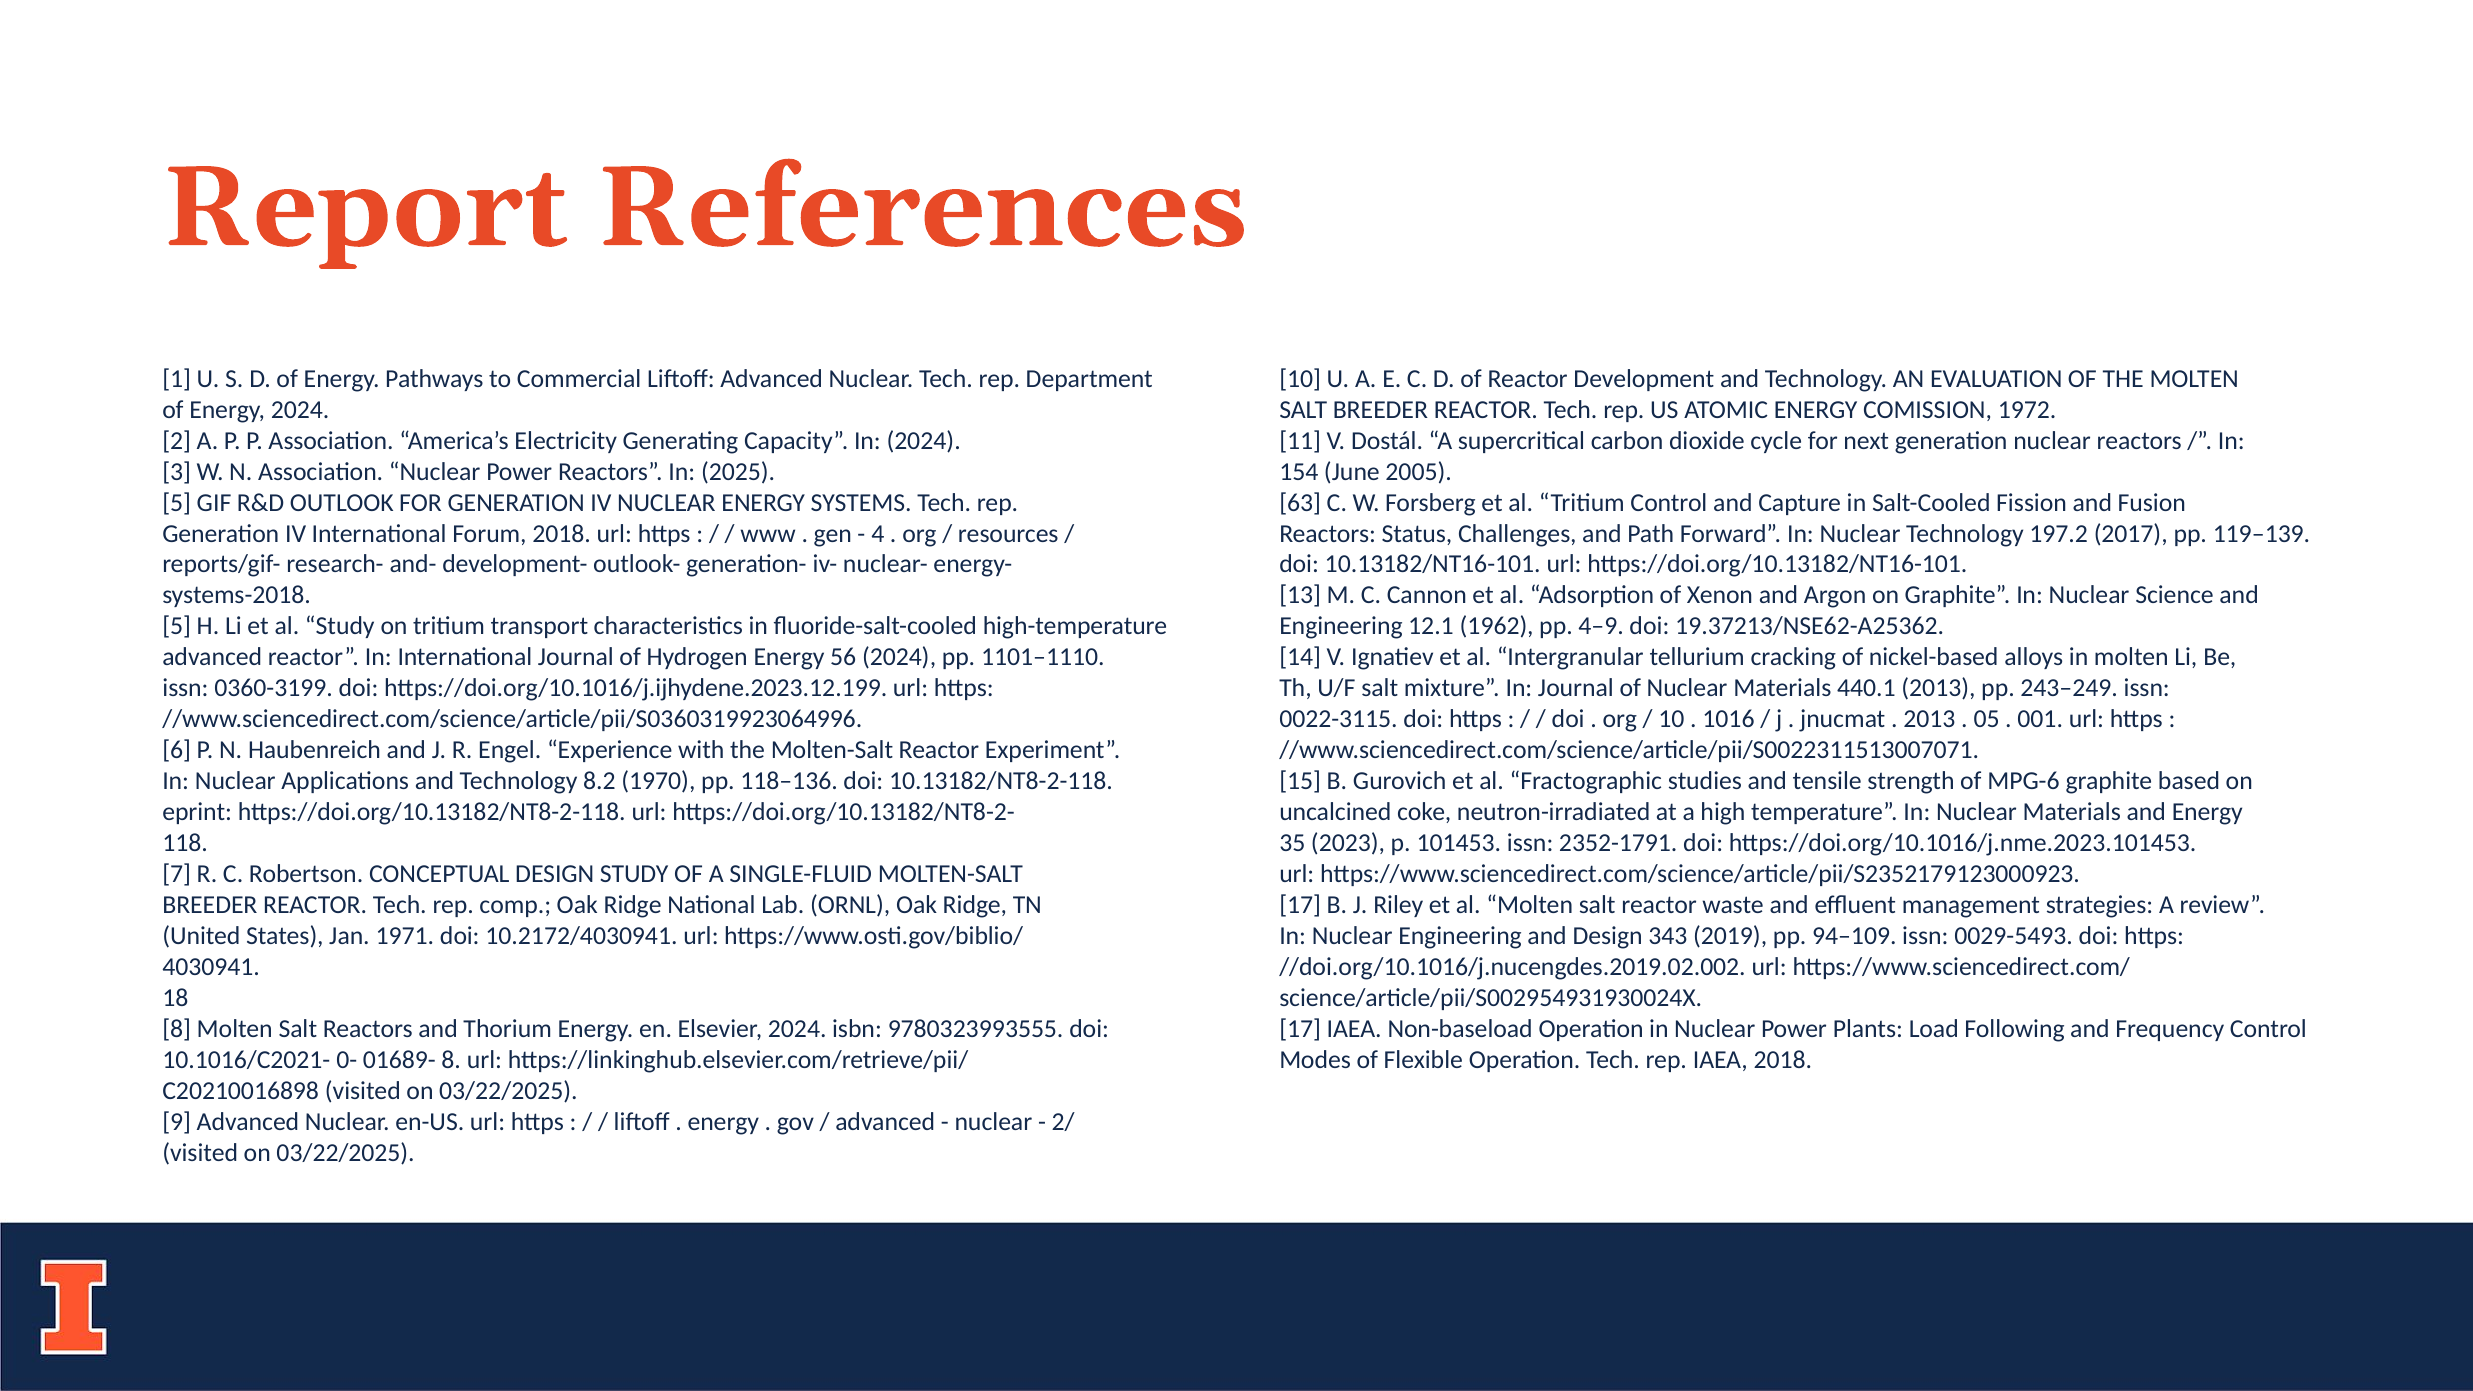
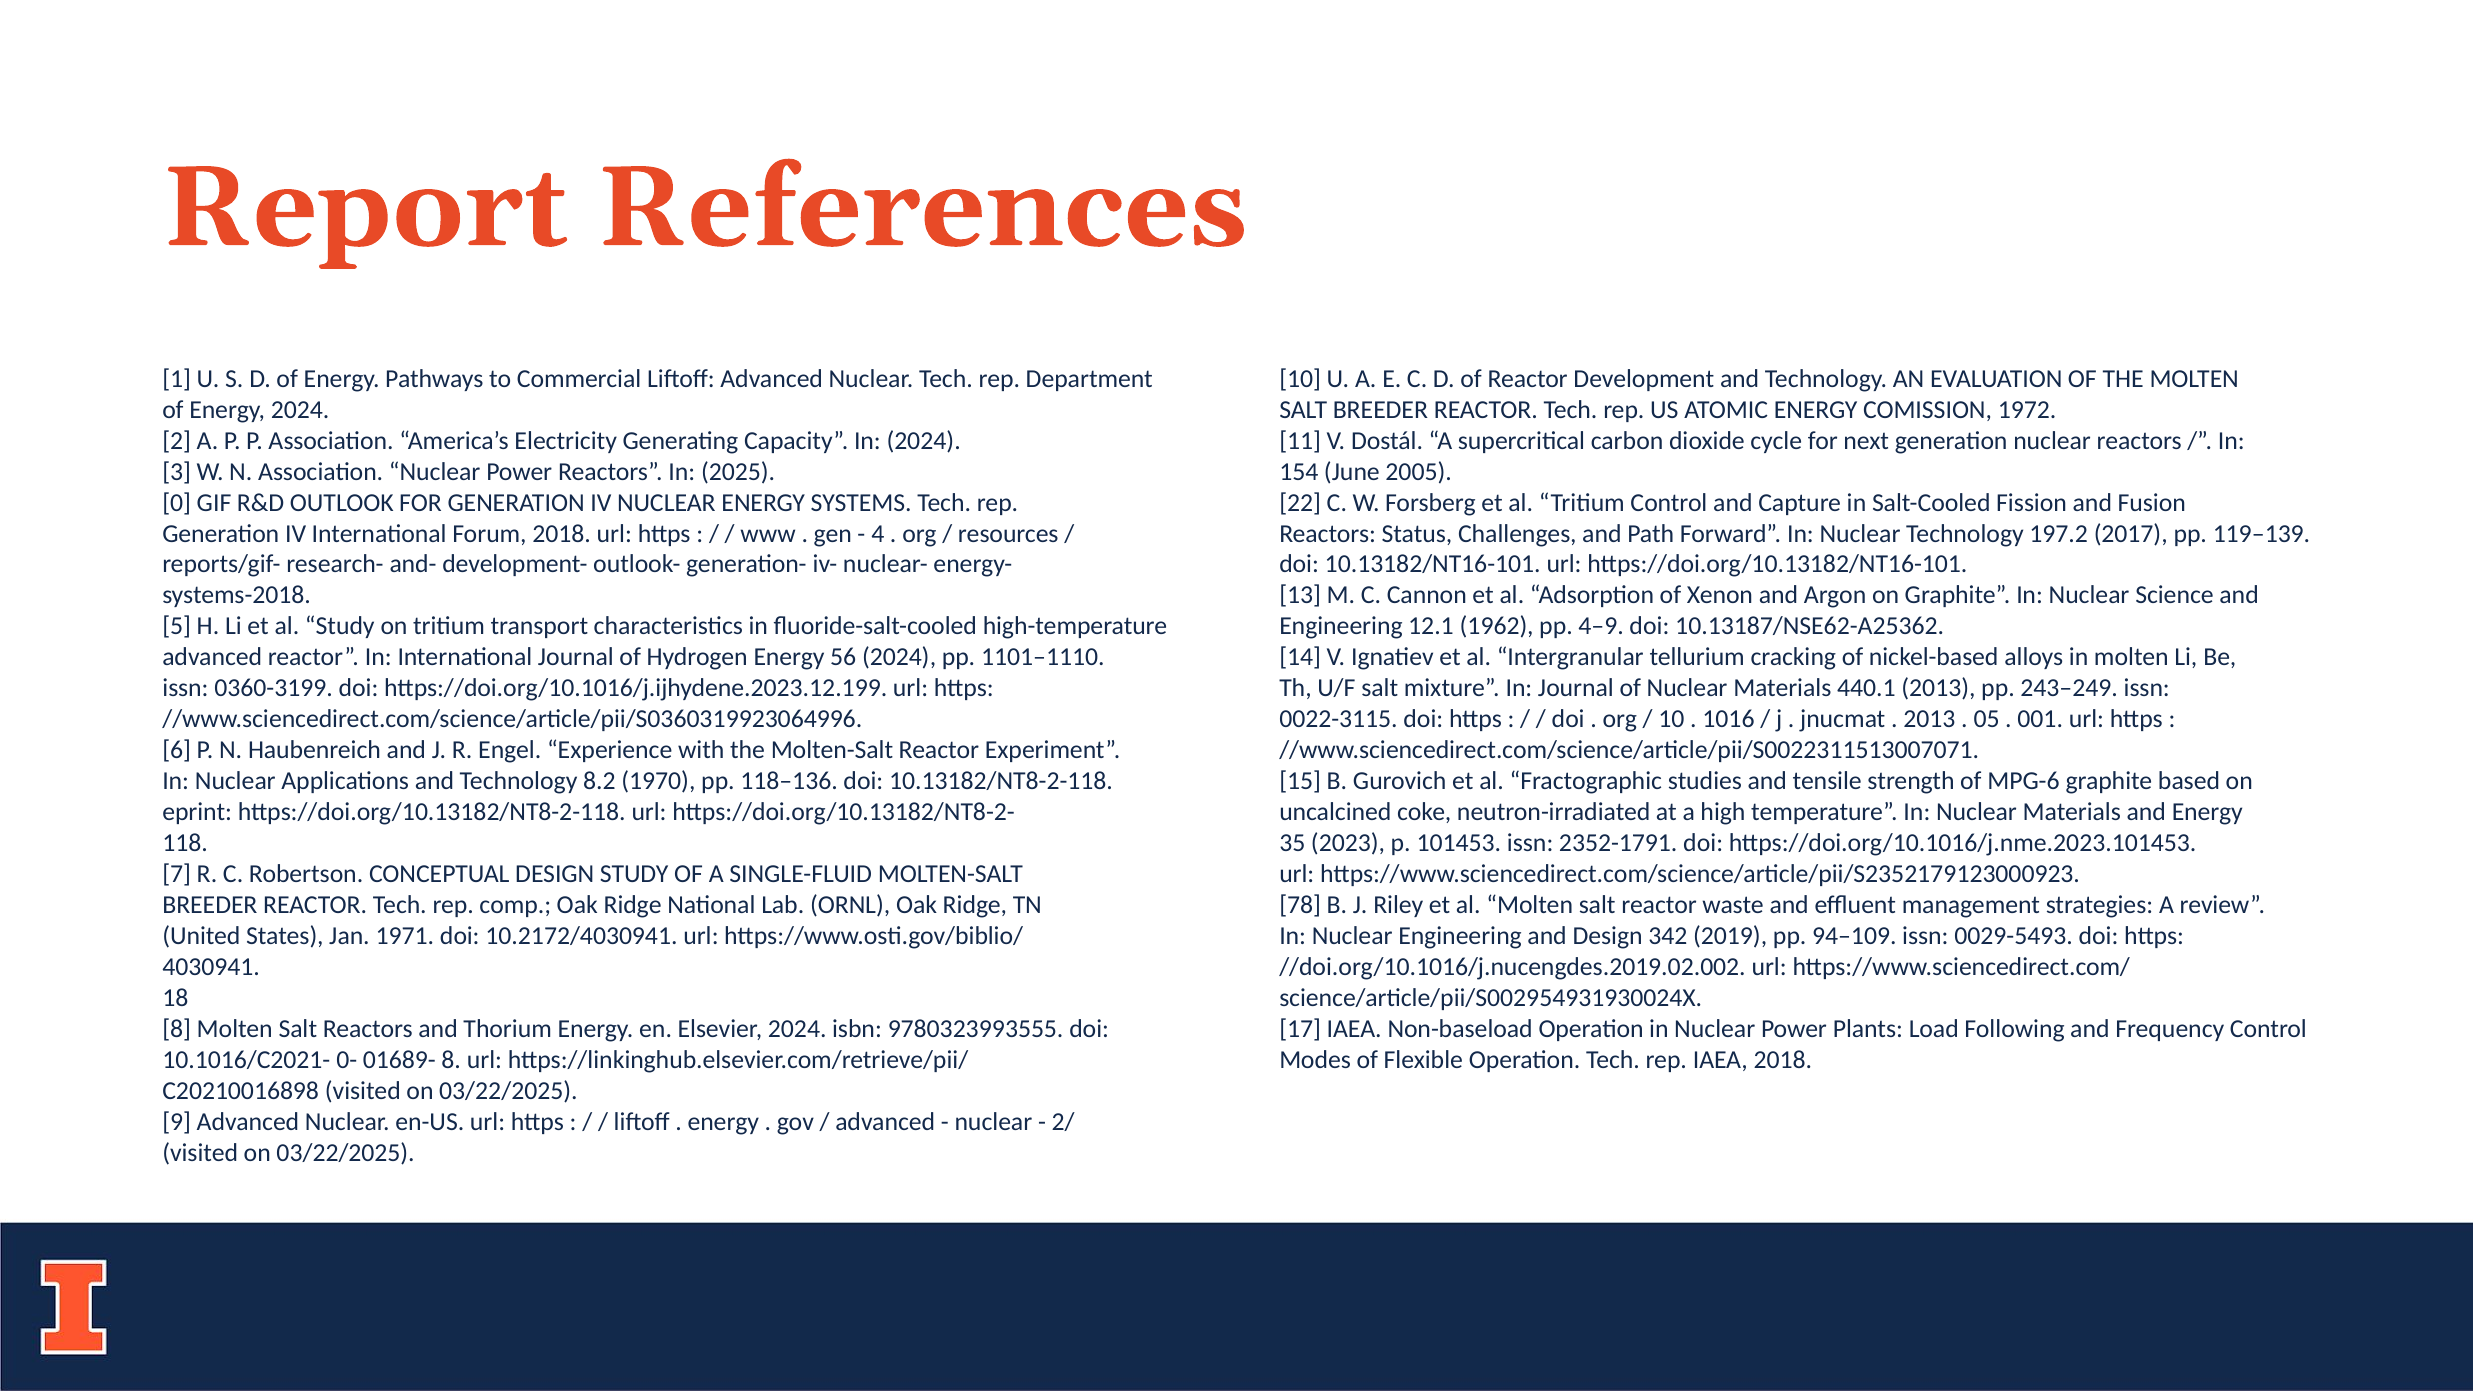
5: 5 -> 0 (177, 503)
63: 63 -> 22 (1300, 503)
19.37213/NSE62-A25362: 19.37213/NSE62-A25362 -> 10.13187/NSE62-A25362 (1810, 626)
17: 17 -> 78 (1300, 905)
343: 343 -> 342 (1668, 936)
